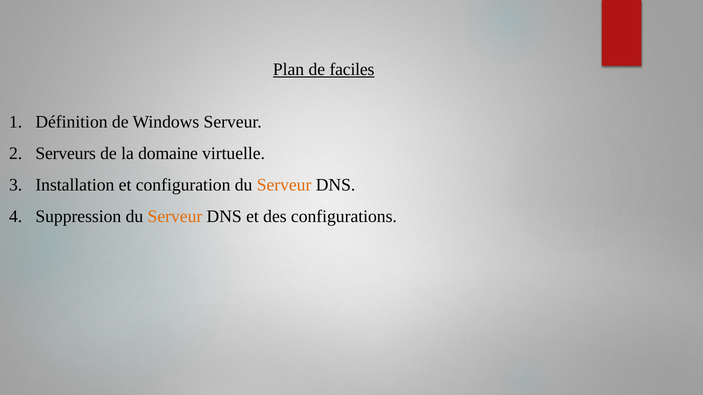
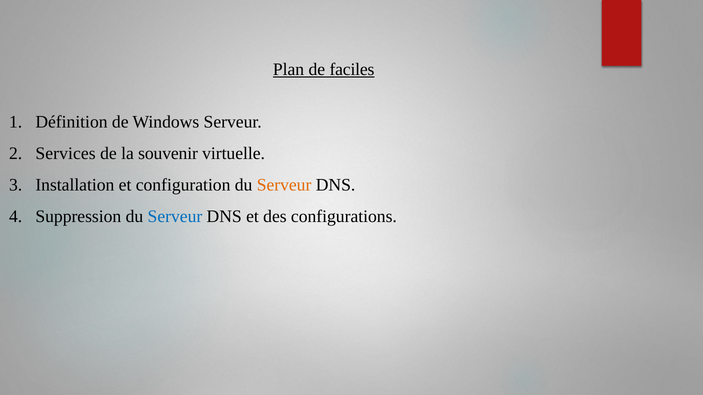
Serveurs: Serveurs -> Services (66, 154)
domaine: domaine -> souvenir (168, 154)
Serveur colour: orange -> blue (175, 217)
